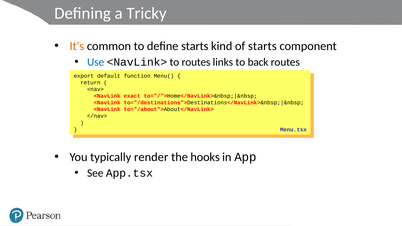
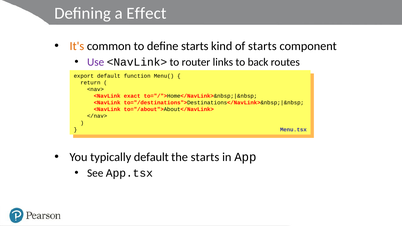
Tricky: Tricky -> Effect (146, 13)
Use colour: blue -> purple (96, 62)
to routes: routes -> router (196, 62)
typically render: render -> default (151, 157)
the hooks: hooks -> starts (205, 157)
